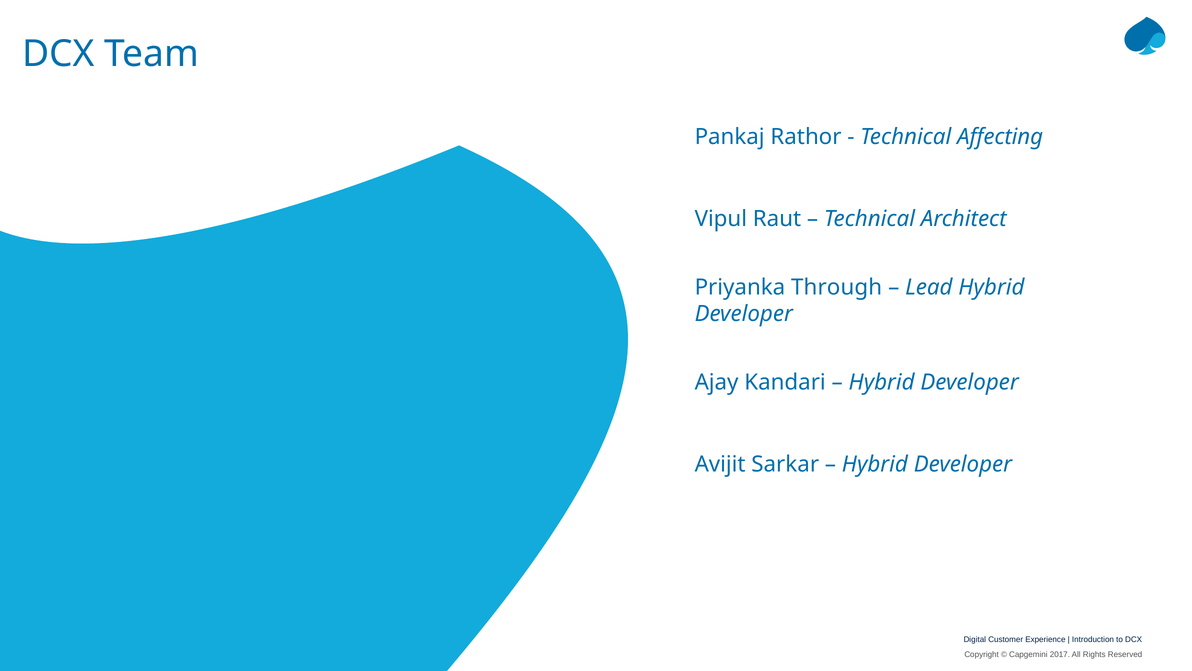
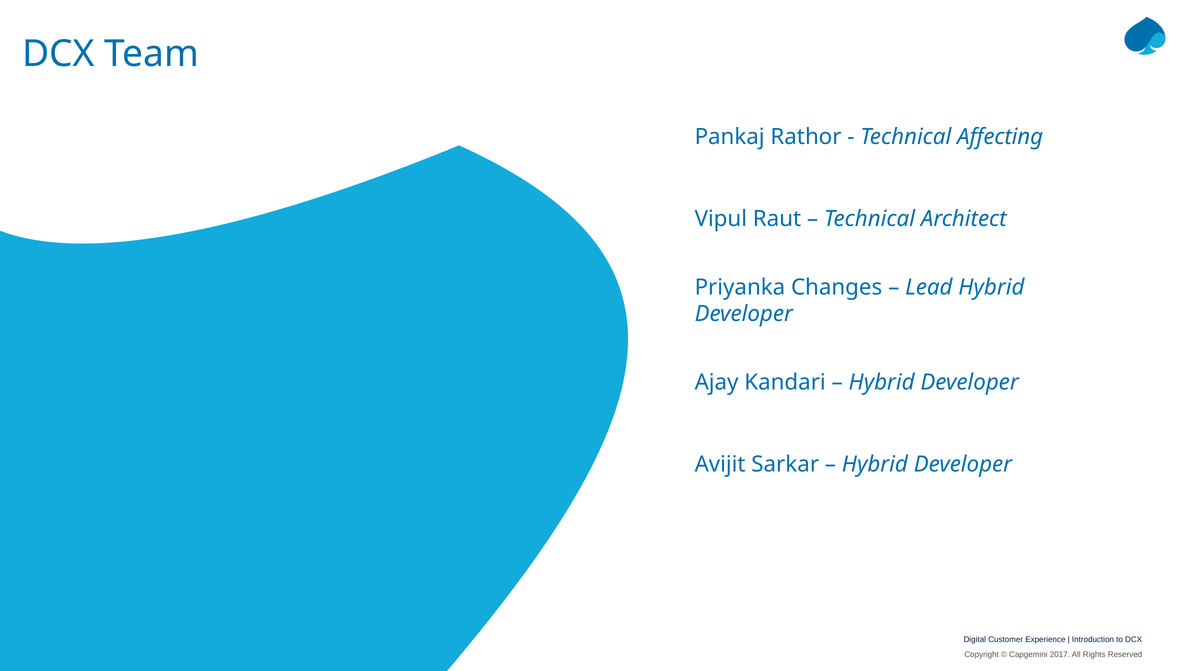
Through: Through -> Changes (837, 287)
